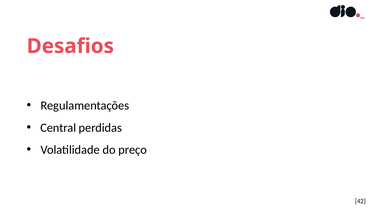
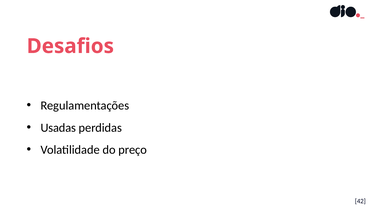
Central: Central -> Usadas (58, 127)
